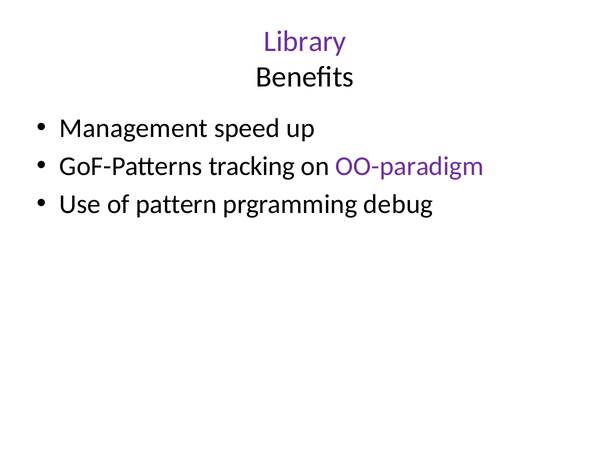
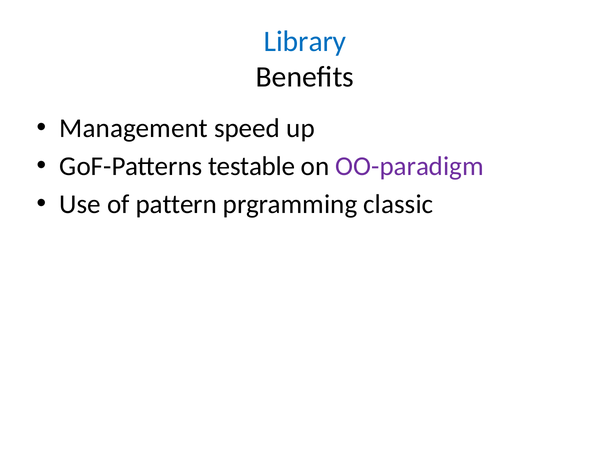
Library colour: purple -> blue (305, 41)
tracking: tracking -> testable (252, 166)
debug: debug -> classic (398, 204)
